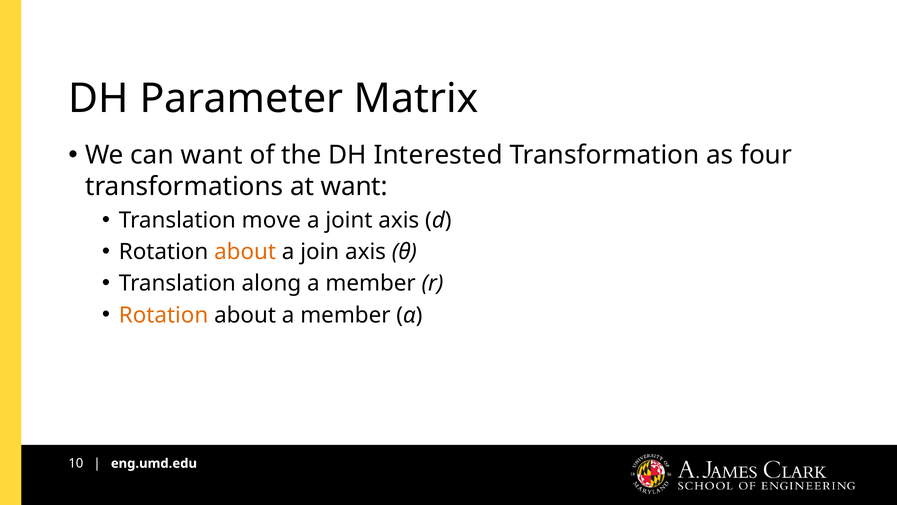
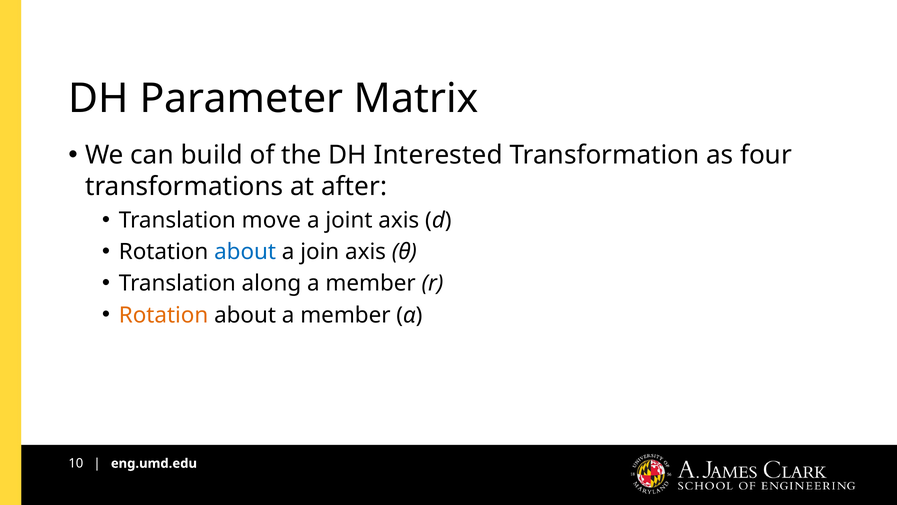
can want: want -> build (212, 155)
at want: want -> after (354, 187)
about colour: orange -> blue (245, 252)
